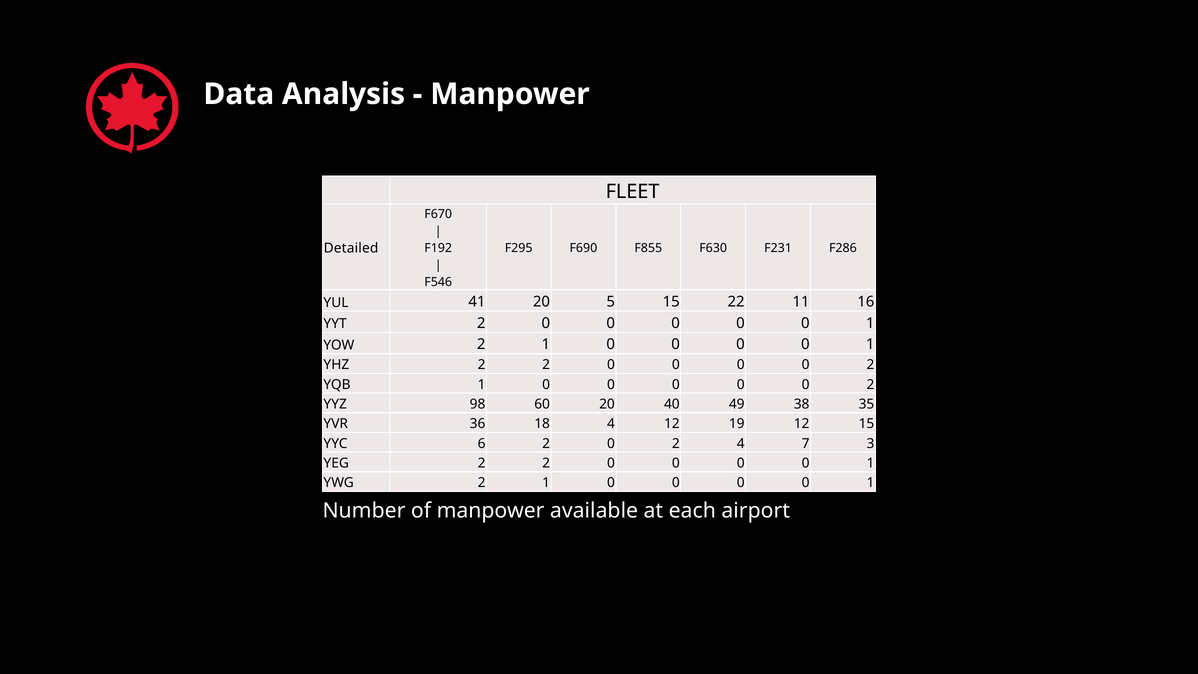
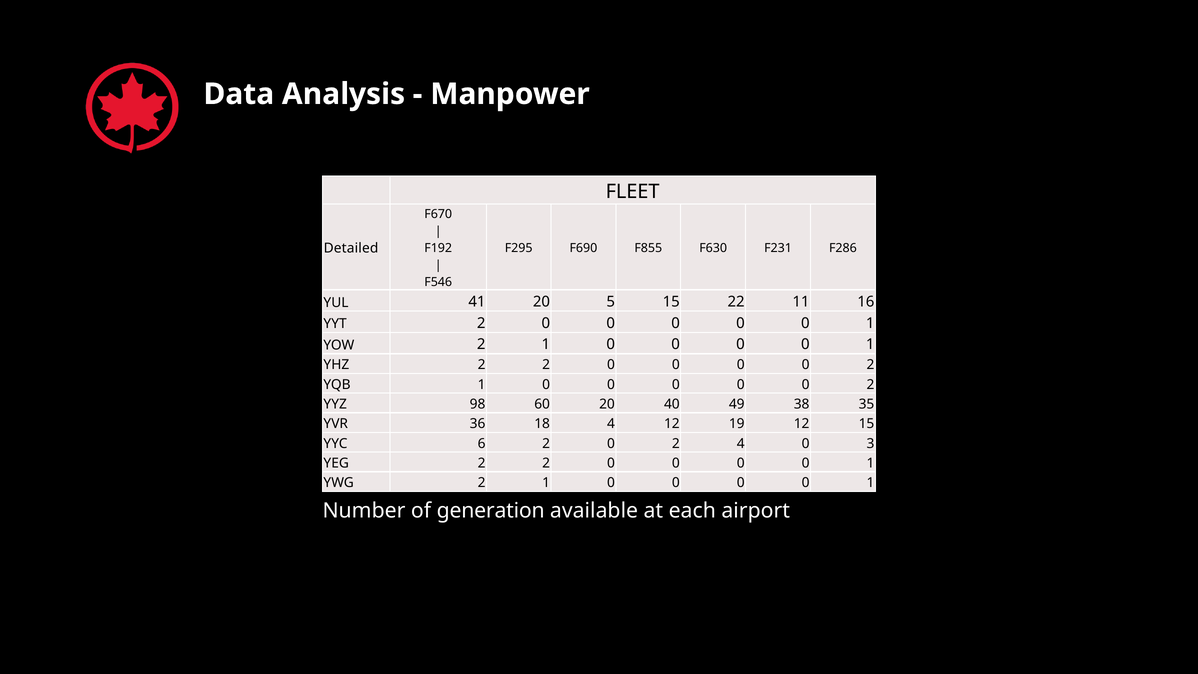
4 7: 7 -> 0 (806, 443)
of manpower: manpower -> generation (491, 510)
